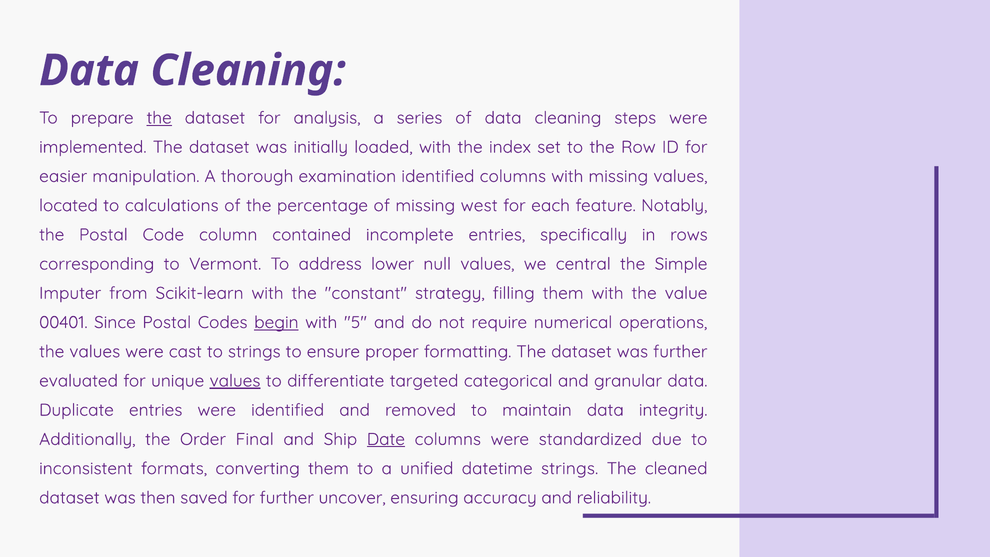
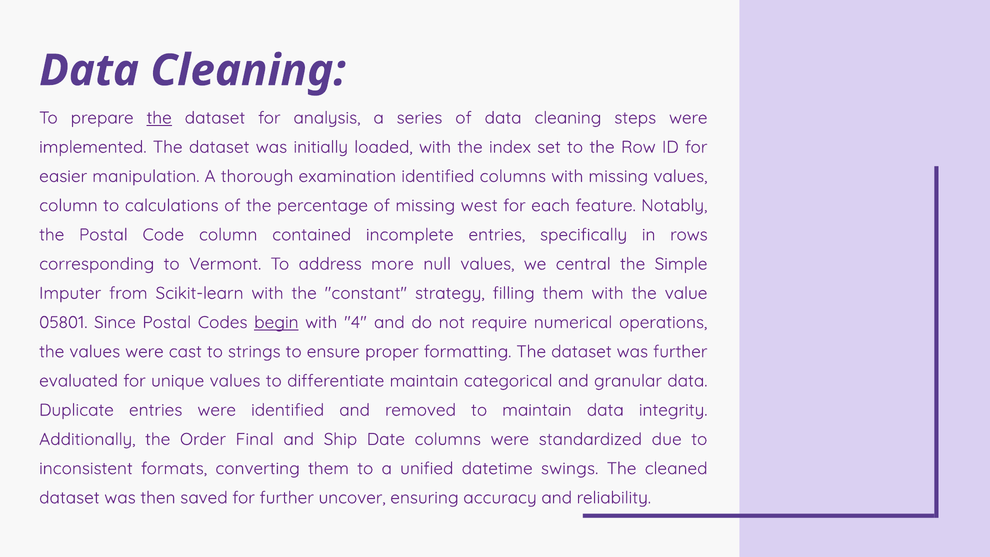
located: located -> column (68, 206)
lower: lower -> more (392, 264)
00401: 00401 -> 05801 (63, 322)
5: 5 -> 4 (356, 322)
values underline: present -> none (235, 381)
differentiate targeted: targeted -> maintain (424, 381)
Date underline: present -> none (386, 439)
datetime strings: strings -> swings (570, 468)
